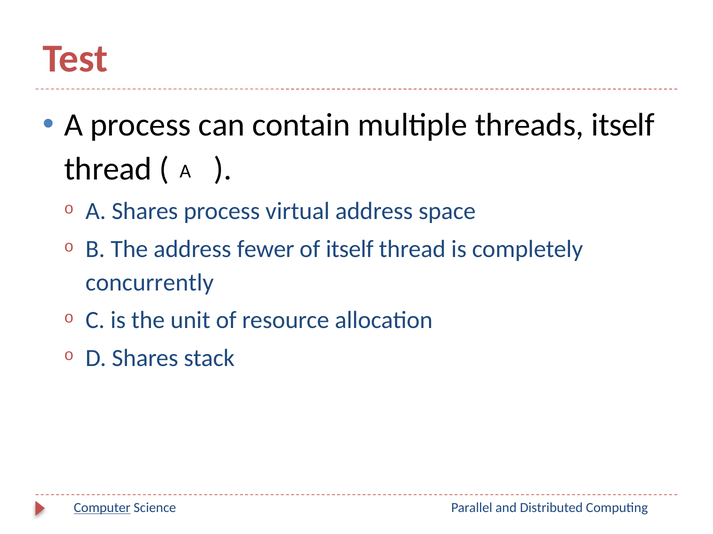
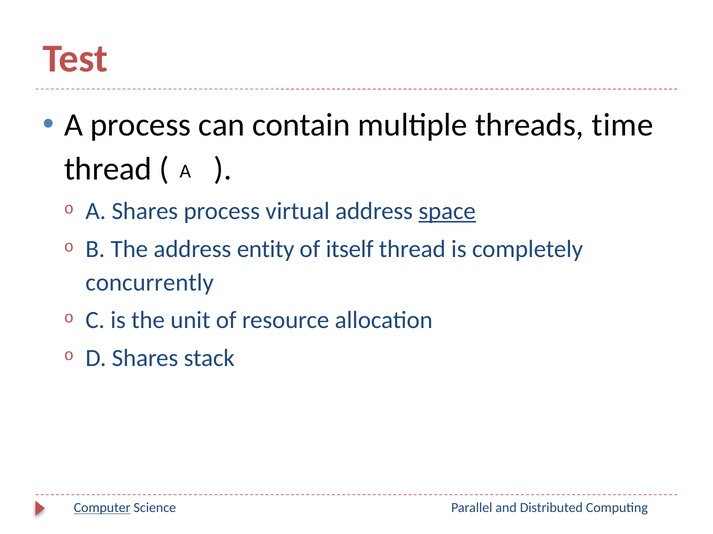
threads itself: itself -> time (623, 125)
space underline: none -> present (447, 212)
fewer: fewer -> entity (266, 249)
